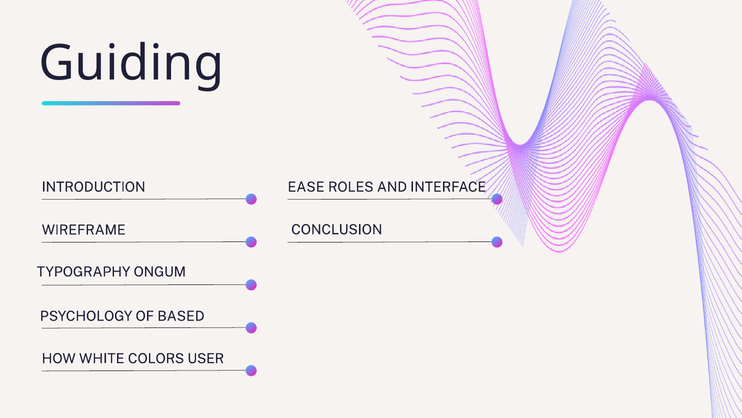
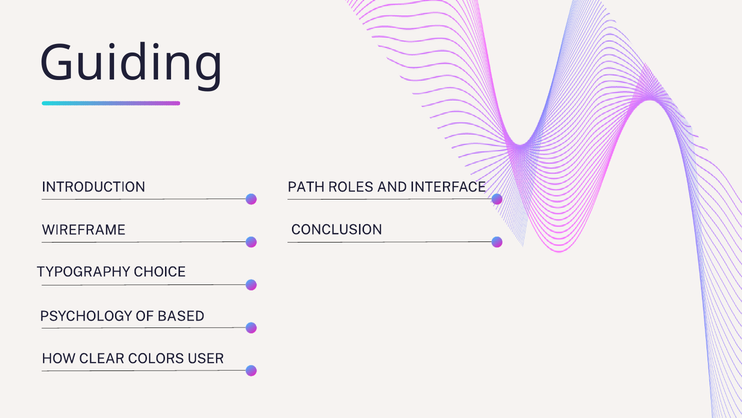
EASE: EASE -> PATH (306, 187)
ONGUM: ONGUM -> CHOICE (160, 271)
WHITE: WHITE -> CLEAR (102, 358)
